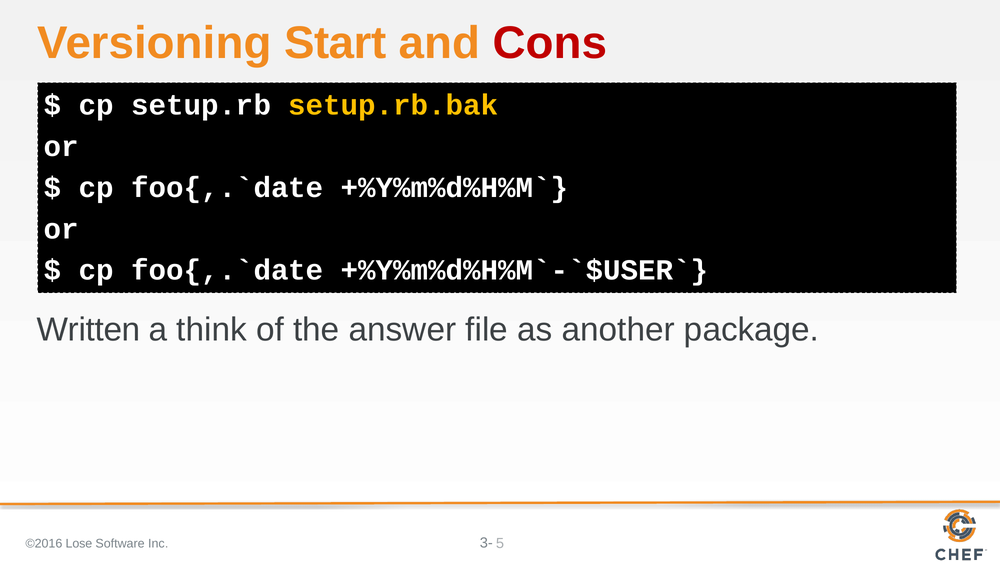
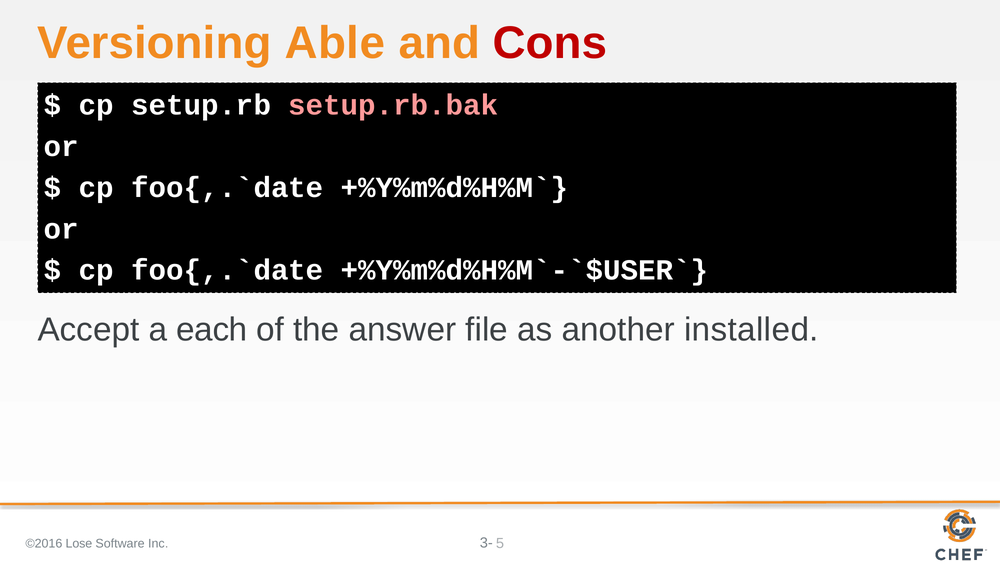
Start: Start -> Able (335, 43)
setup.rb.bak colour: yellow -> pink (393, 105)
Written: Written -> Accept (88, 330)
think: think -> each (212, 330)
package: package -> installed (751, 330)
